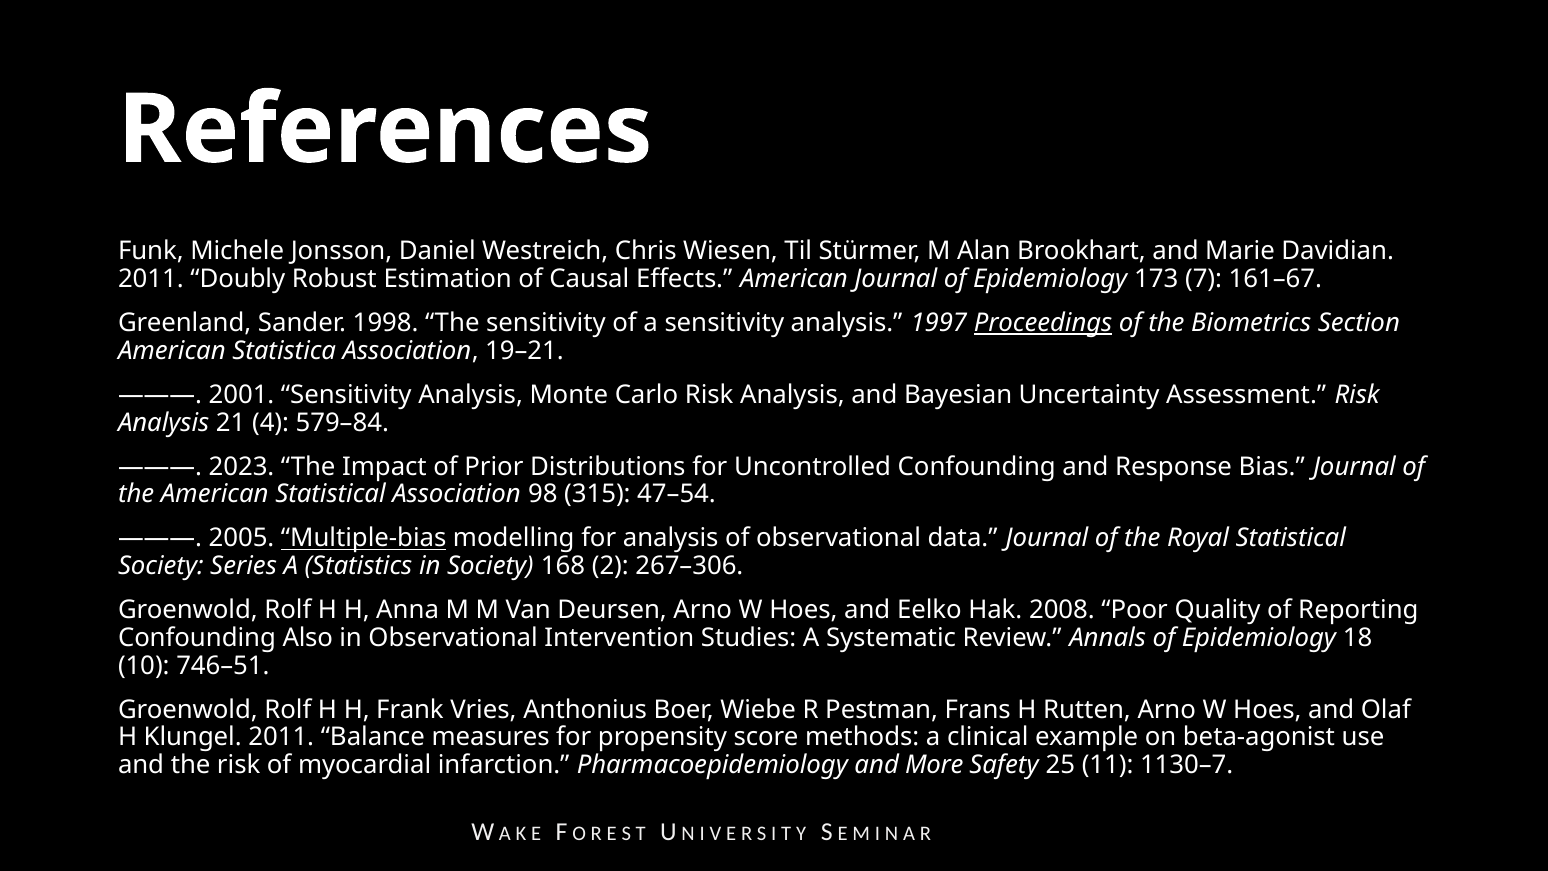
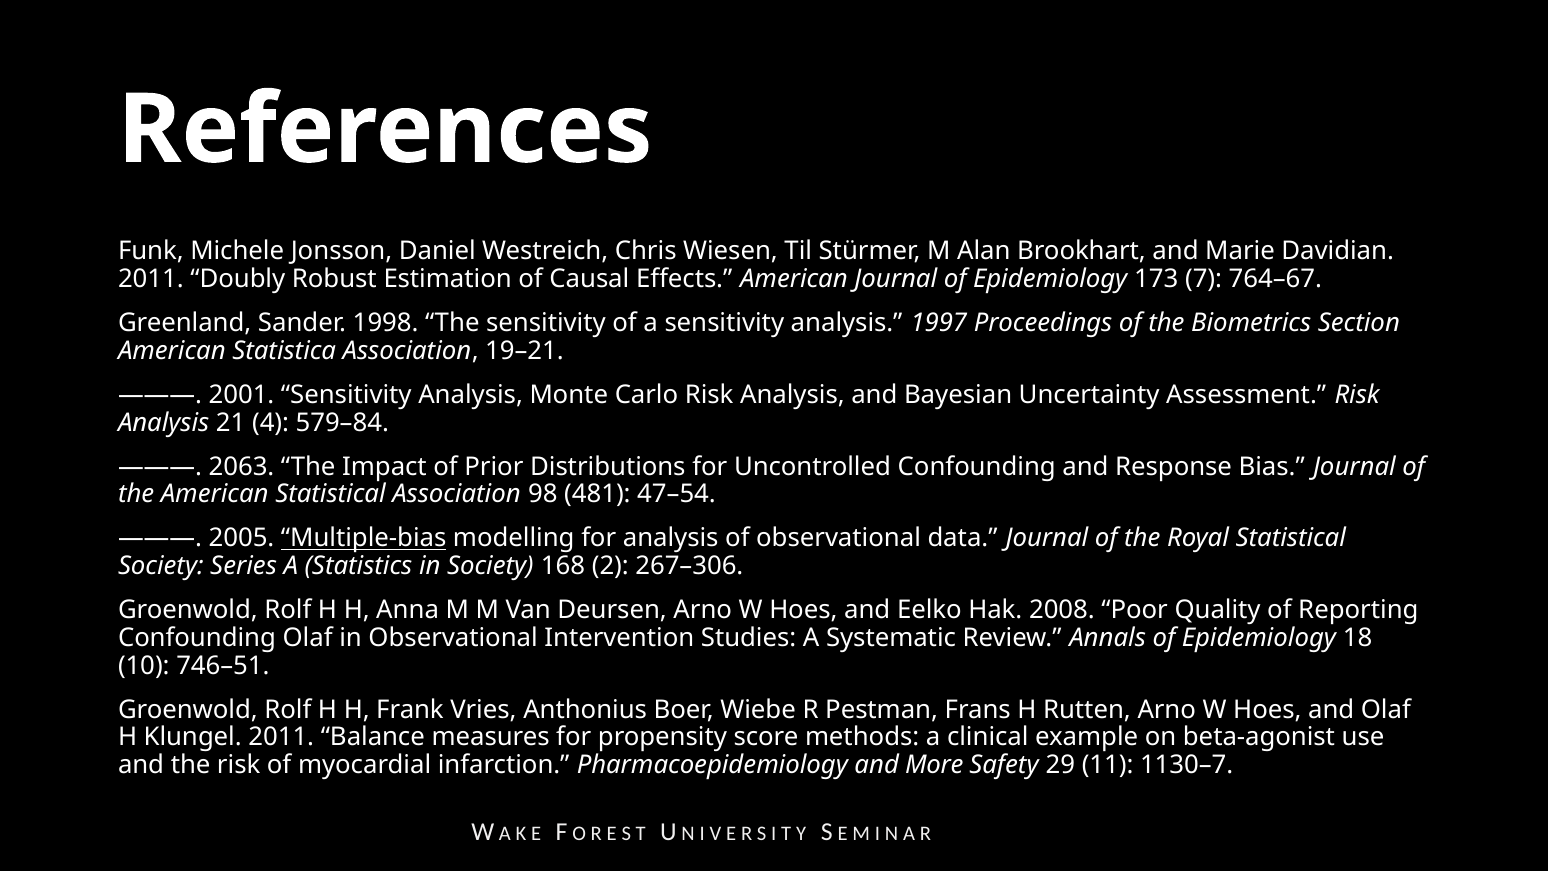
161–67: 161–67 -> 764–67 (1275, 279)
Proceedings underline: present -> none (1043, 323)
2023: 2023 -> 2063 (242, 466)
315: 315 -> 481 (597, 494)
Confounding Also: Also -> Olaf (308, 638)
25: 25 -> 29 (1060, 765)
